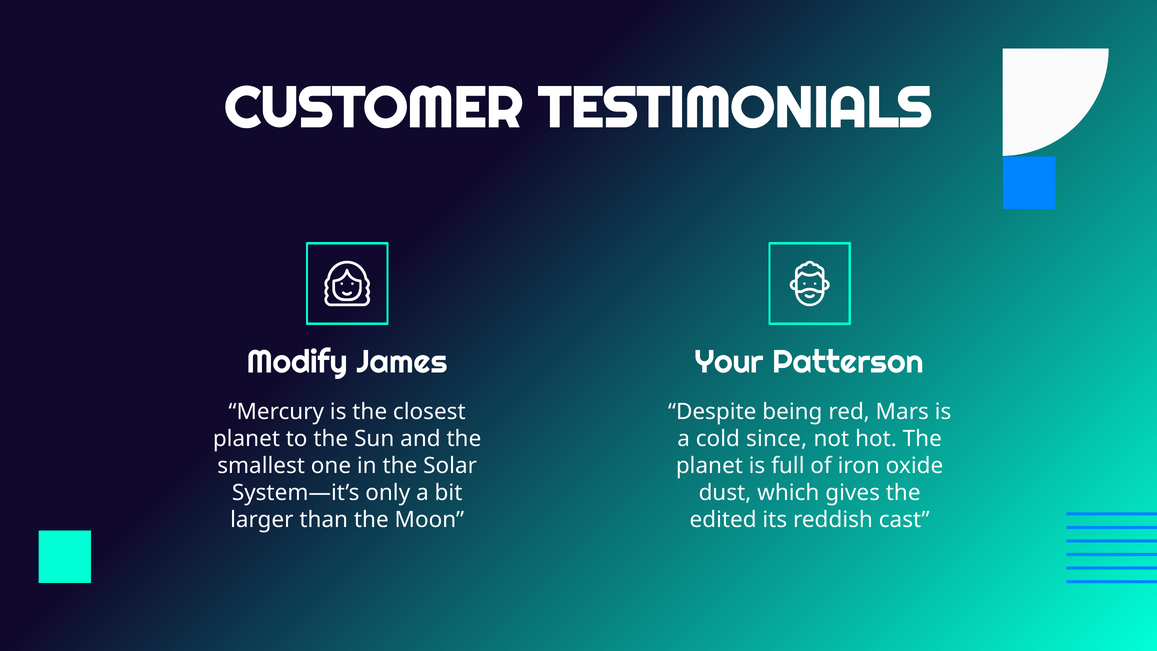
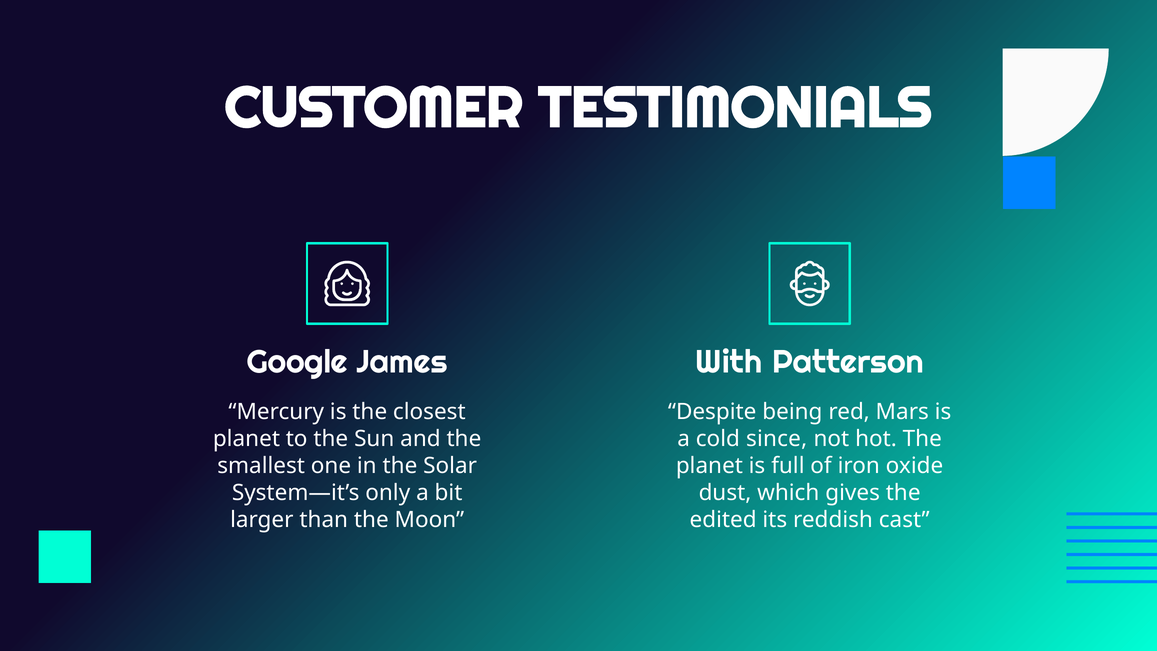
Modify: Modify -> Google (297, 362)
Your: Your -> With (729, 362)
